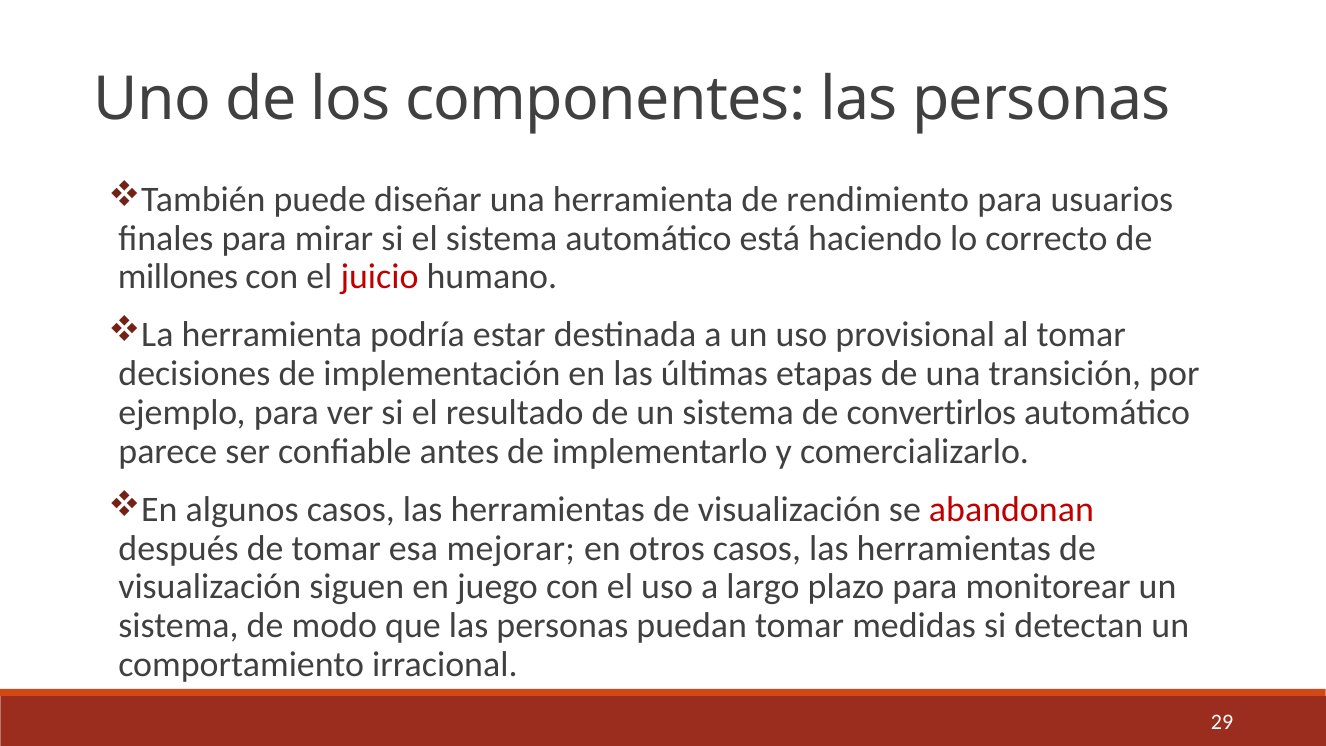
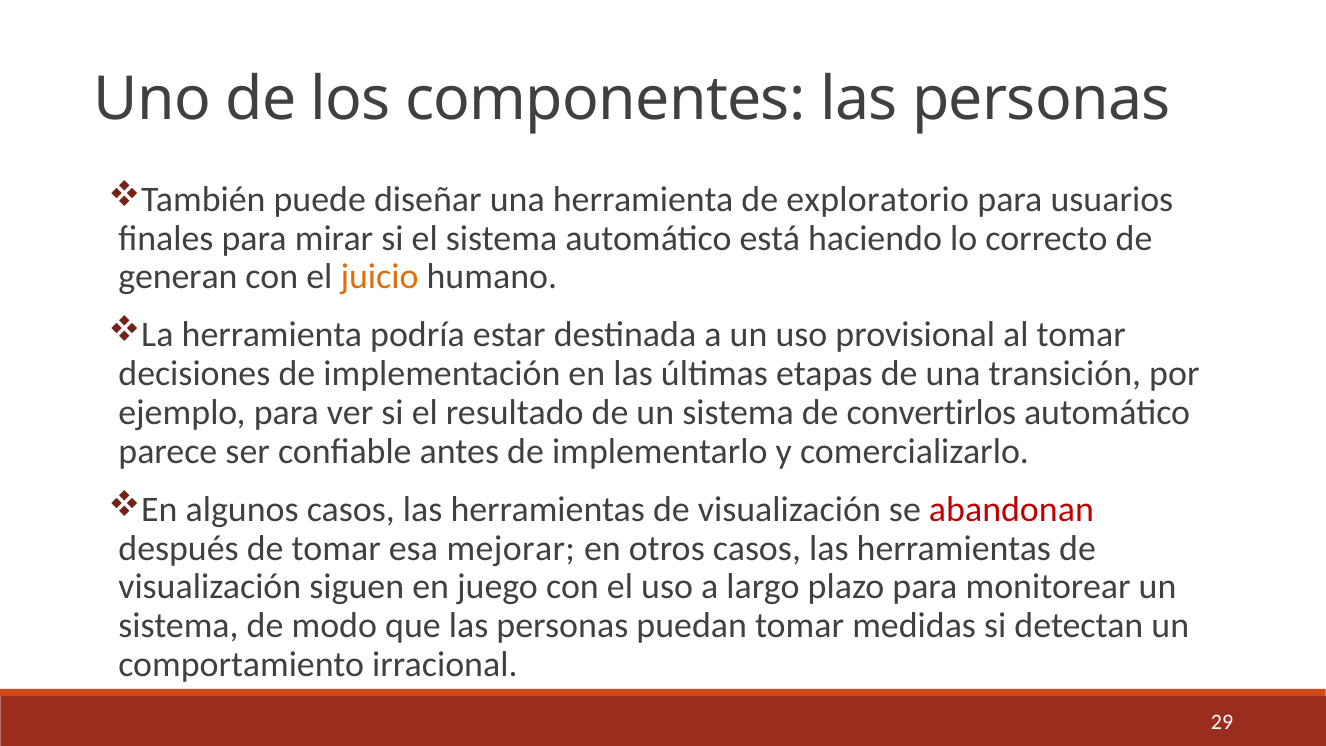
rendimiento: rendimiento -> exploratorio (878, 199)
millones: millones -> generan (178, 277)
juicio colour: red -> orange (379, 277)
